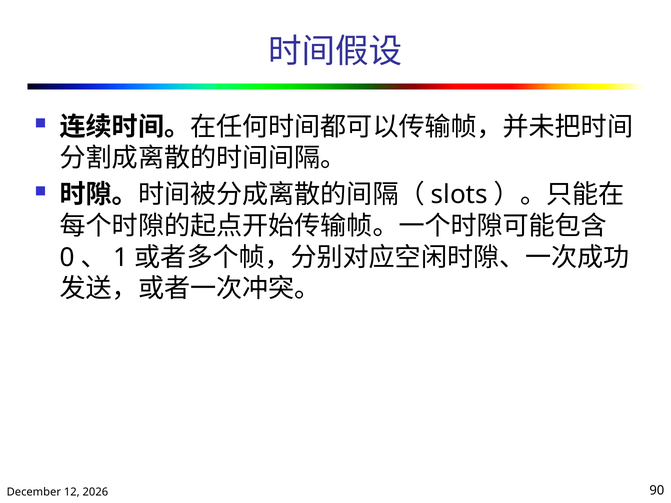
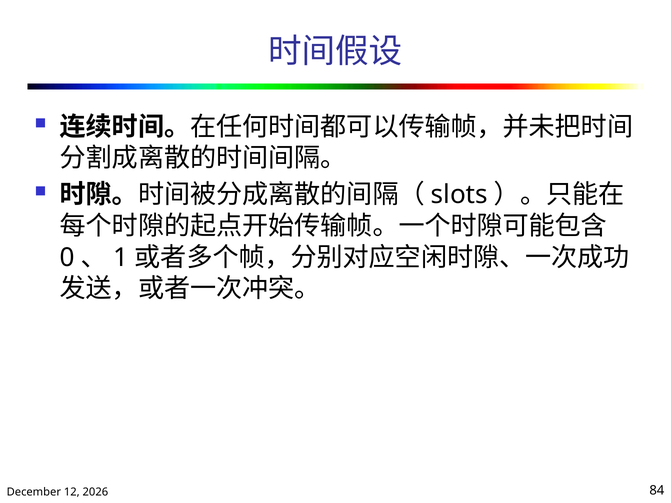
90: 90 -> 84 (657, 491)
